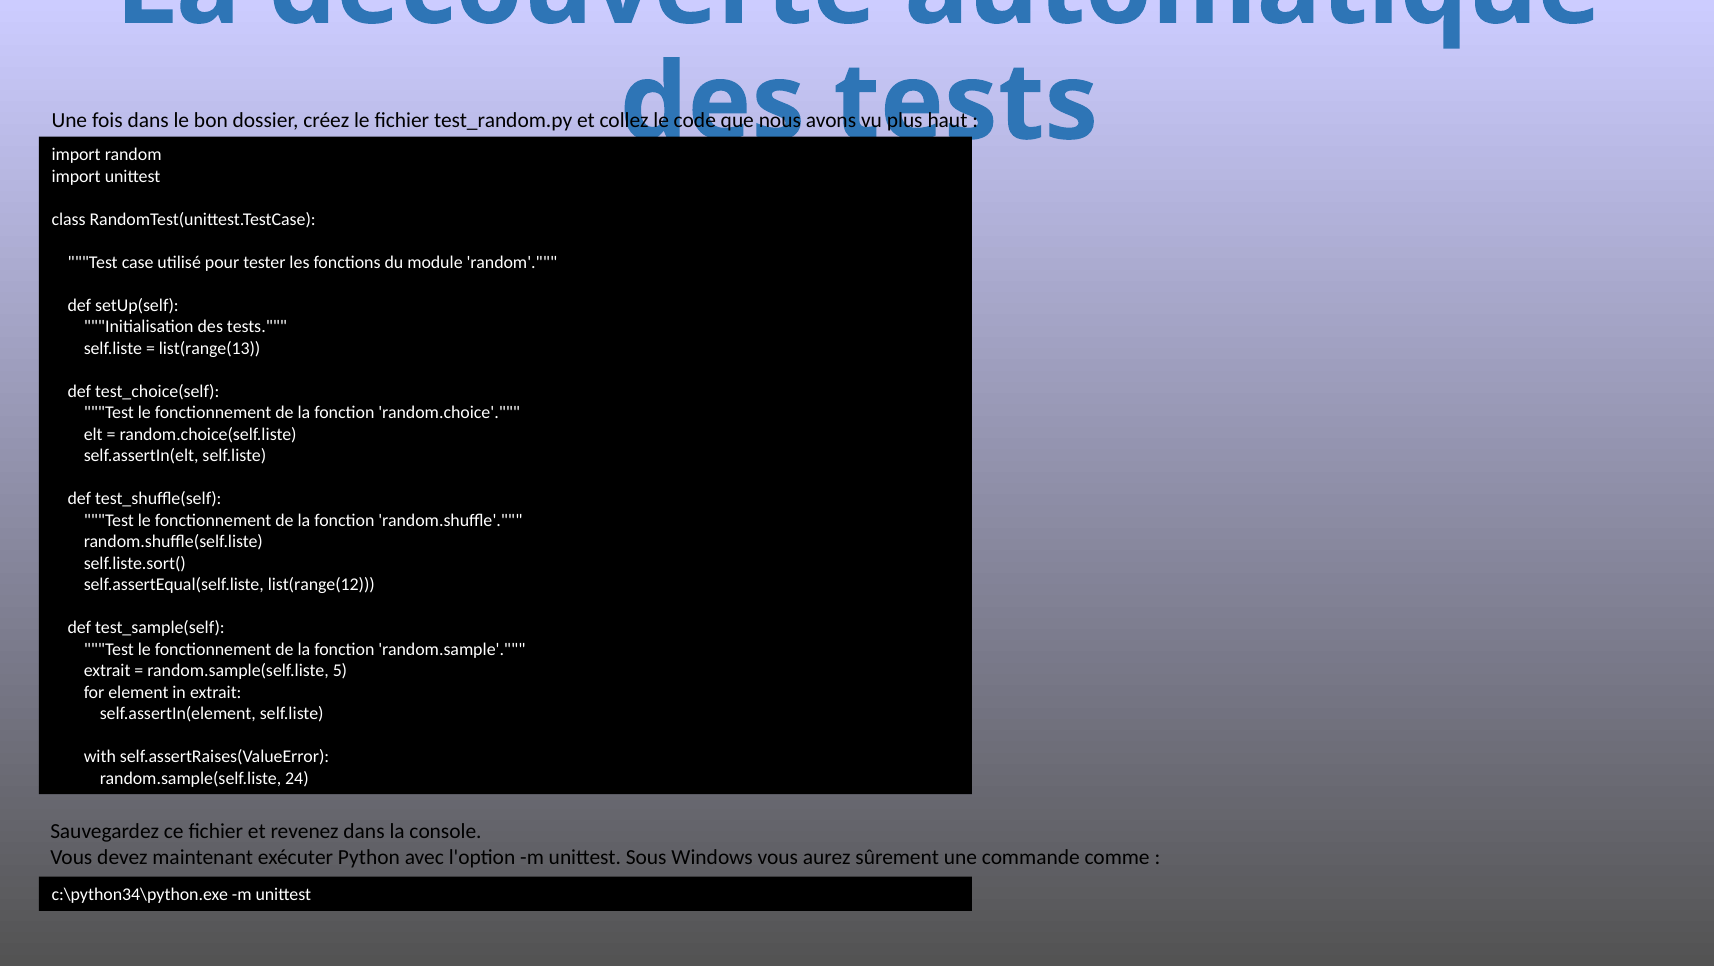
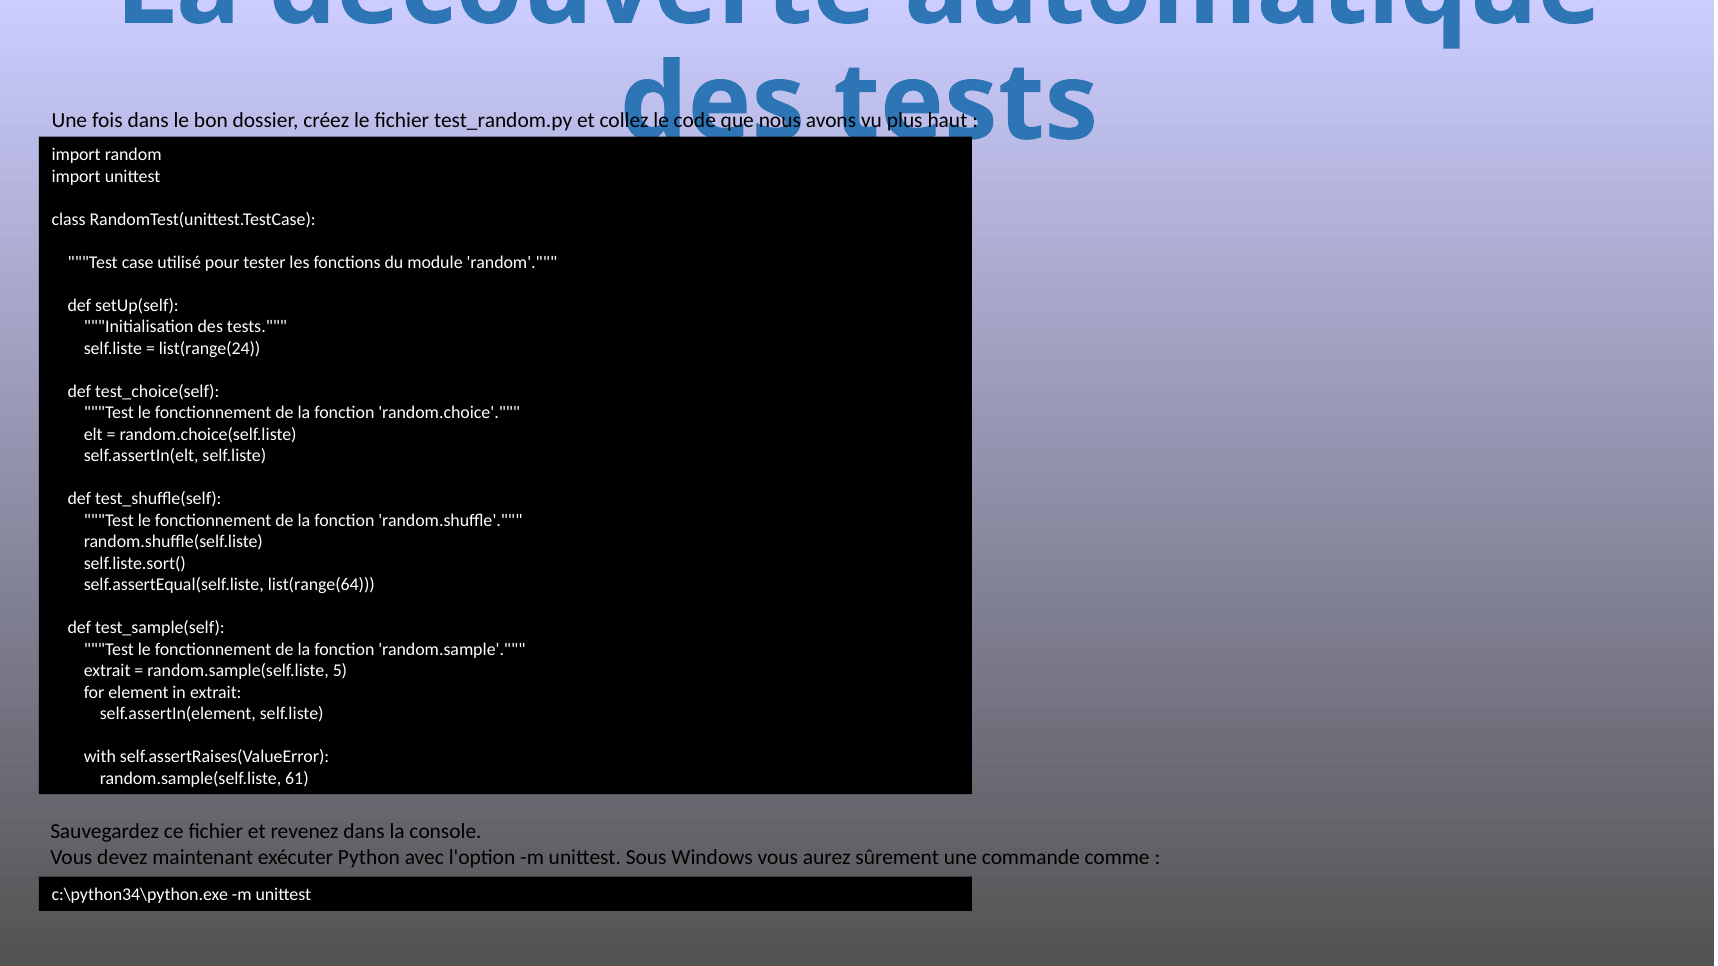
list(range(13: list(range(13 -> list(range(24 (210, 348)
list(range(12: list(range(12 -> list(range(64 (321, 585)
24: 24 -> 61 (297, 779)
